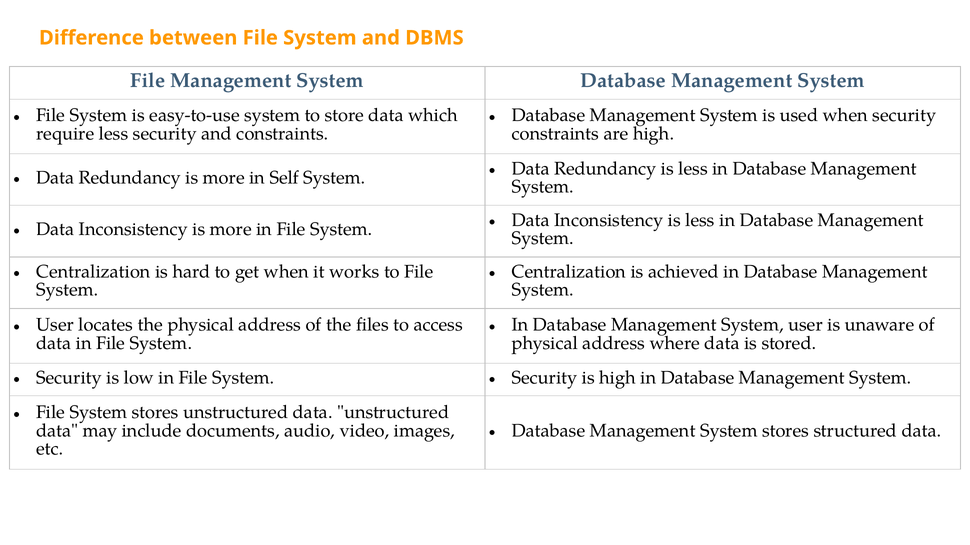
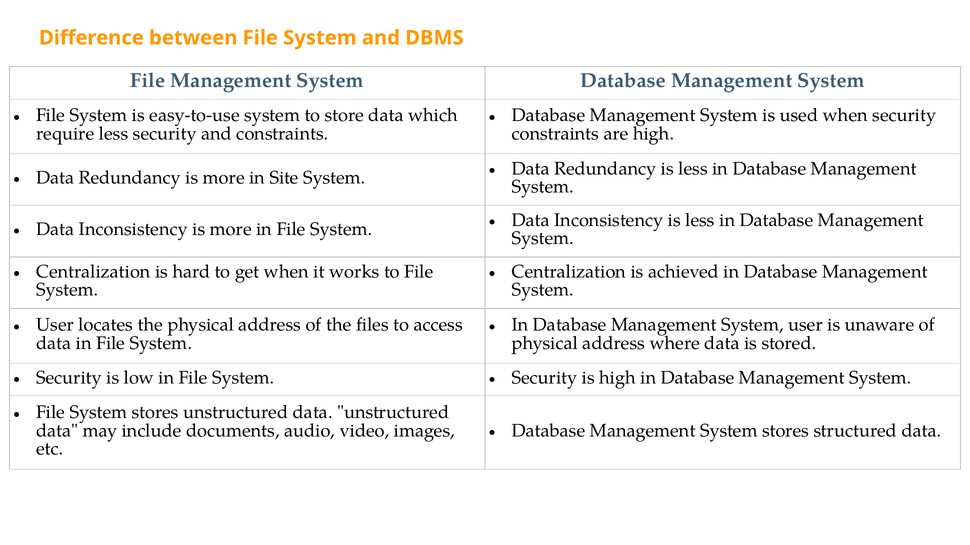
Self: Self -> Site (284, 178)
